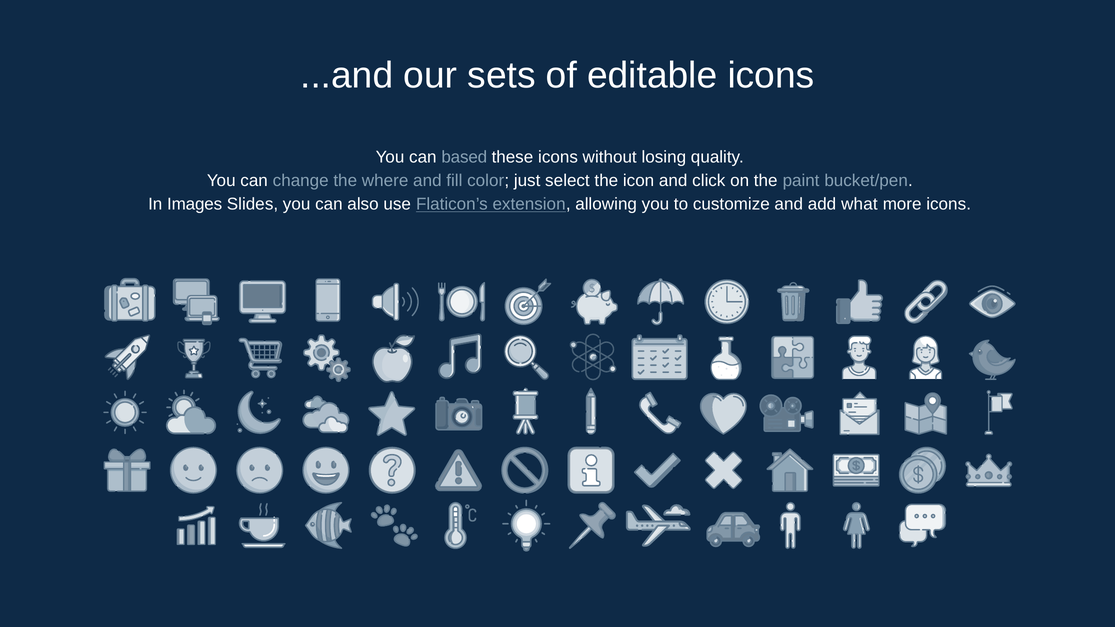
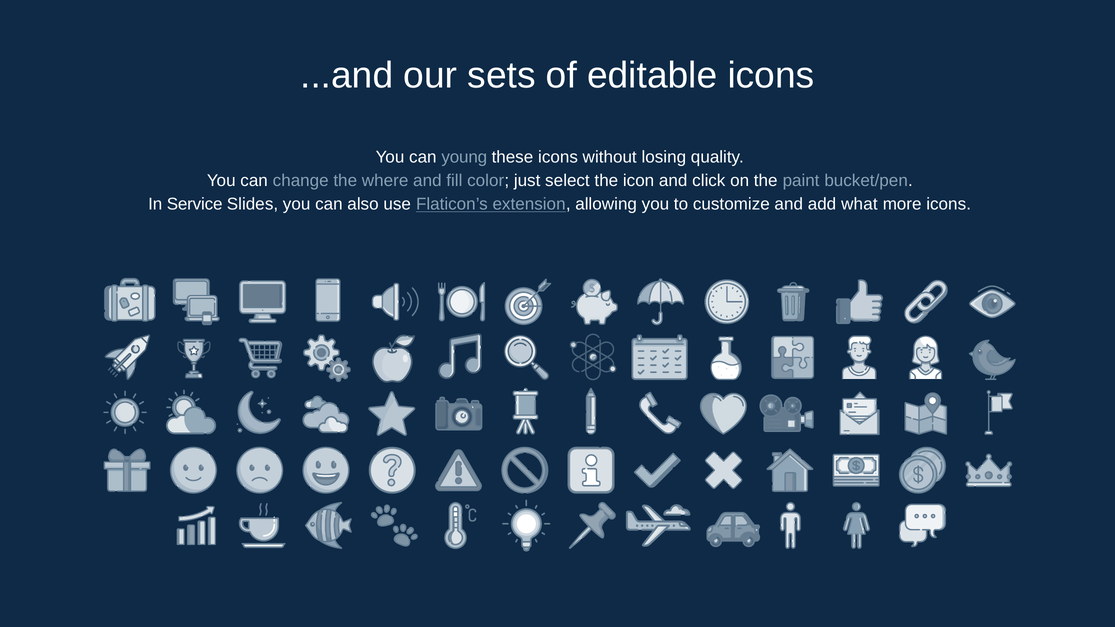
based: based -> young (464, 157)
Images: Images -> Service (195, 204)
